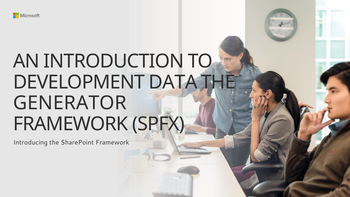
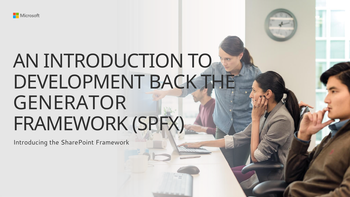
DATA: DATA -> BACK (173, 82)
